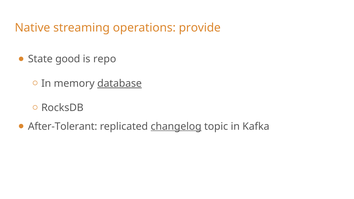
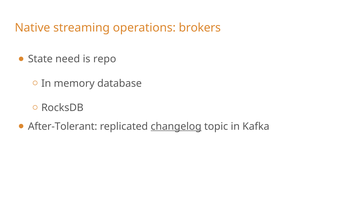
provide: provide -> brokers (200, 28)
good: good -> need (68, 59)
database underline: present -> none (120, 83)
